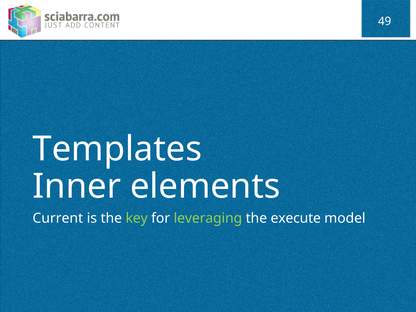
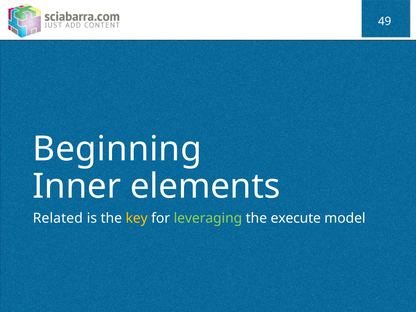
Templates: Templates -> Beginning (117, 149)
Current: Current -> Related (58, 218)
key colour: light green -> yellow (137, 218)
